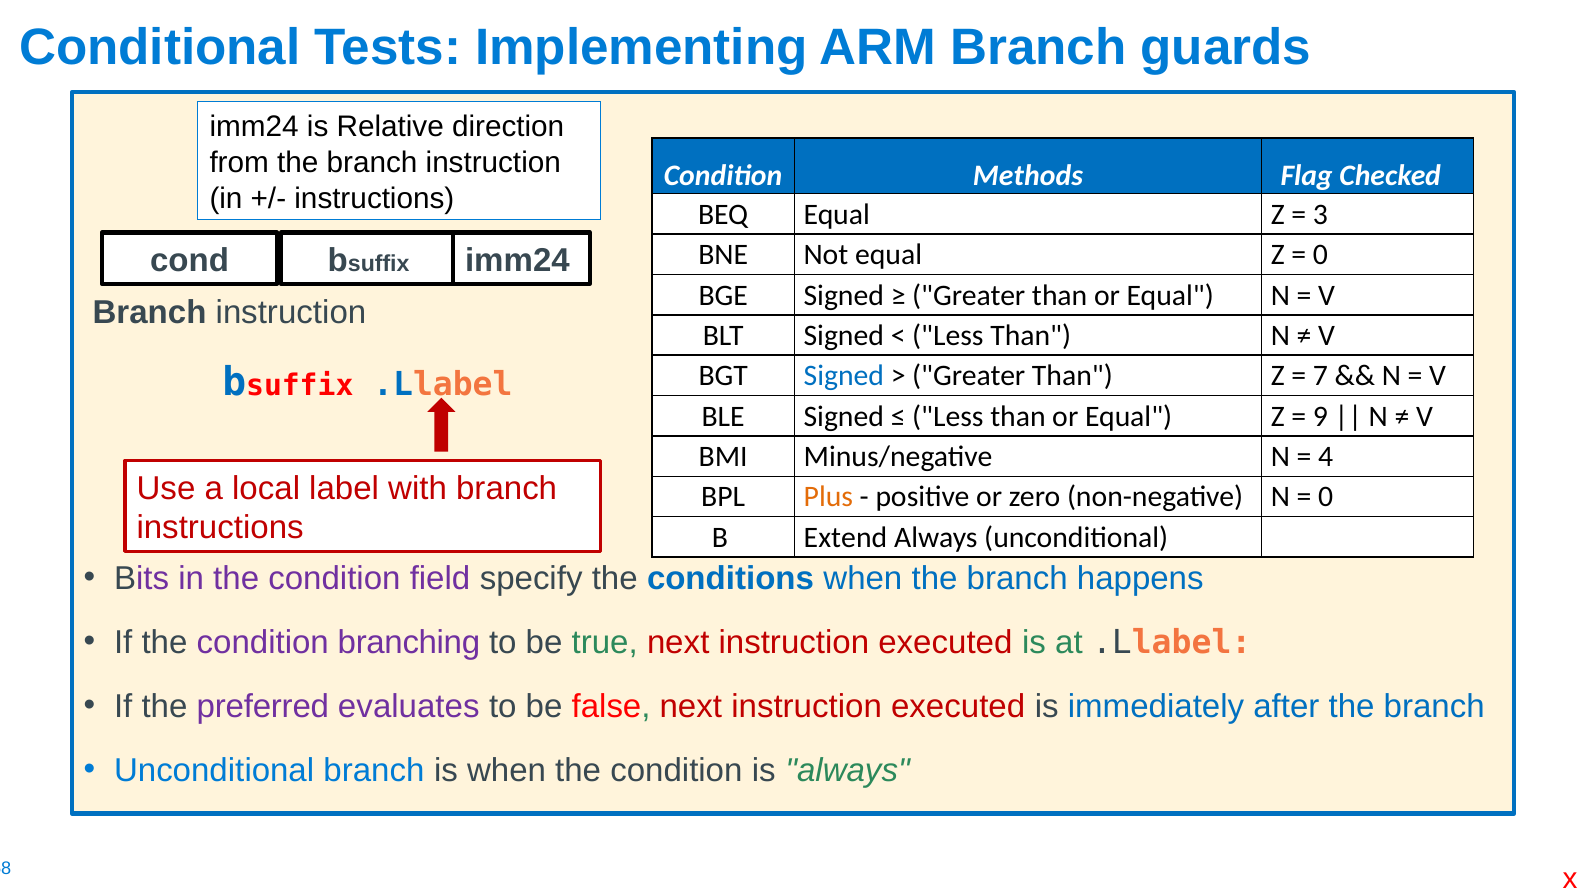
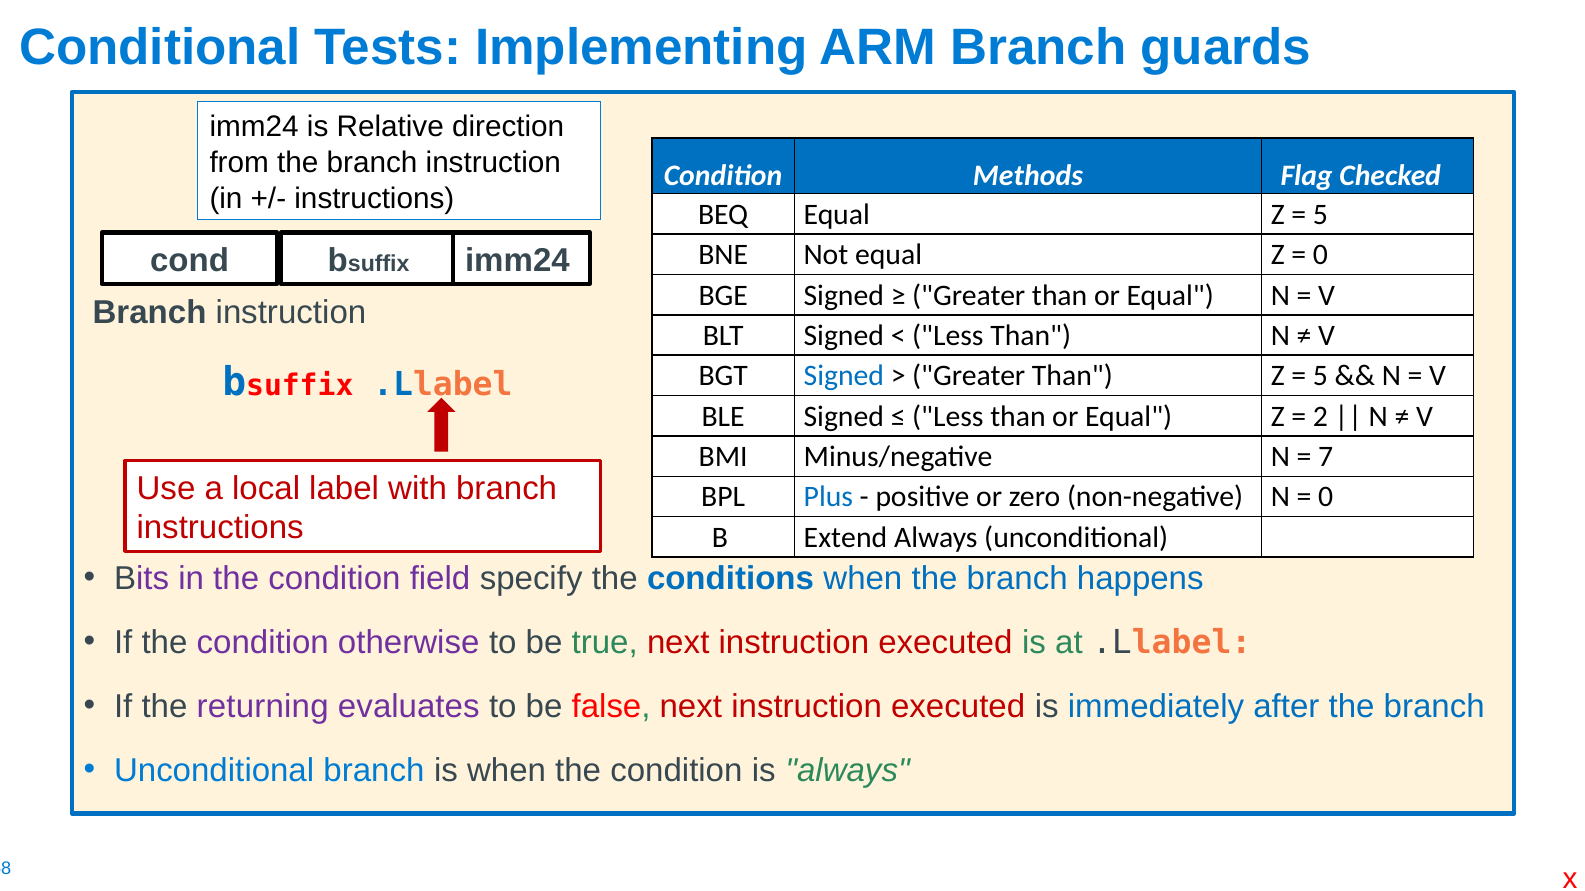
3: 3 -> 5 (1320, 215)
7: 7 -> 5 (1320, 376)
9: 9 -> 2 (1320, 417)
4: 4 -> 7 (1326, 457)
Plus colour: orange -> blue (828, 497)
branching: branching -> otherwise (409, 643)
preferred: preferred -> returning (263, 707)
